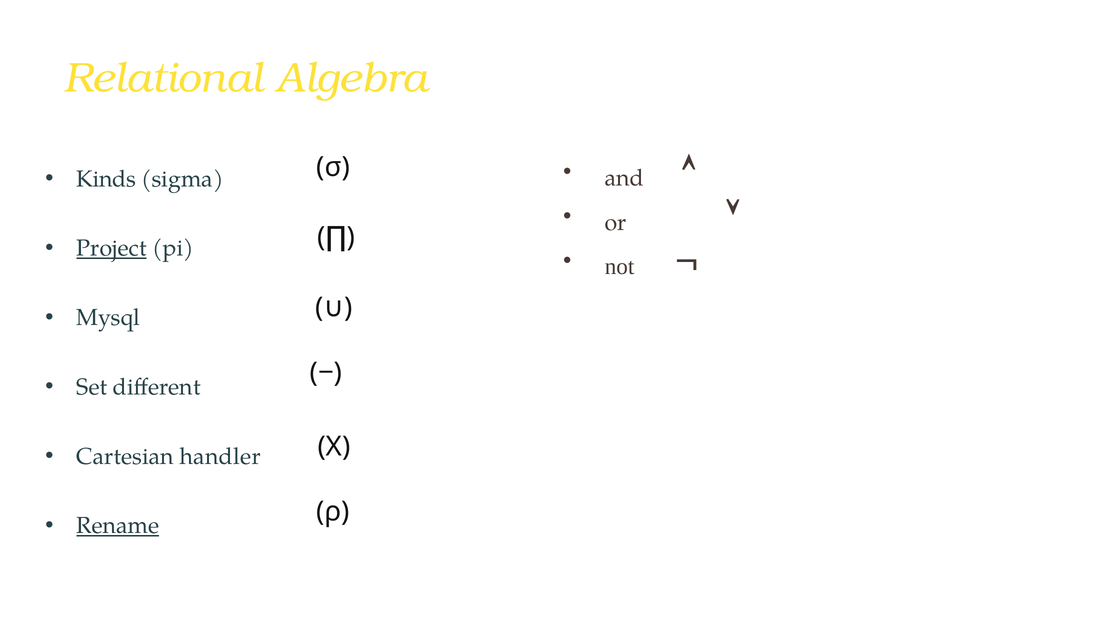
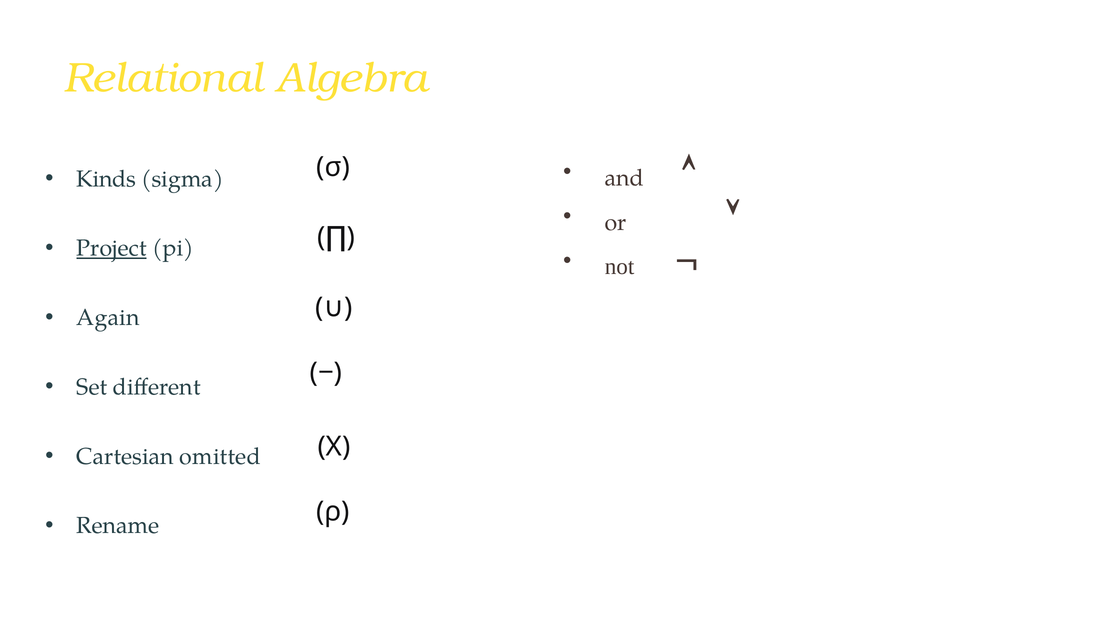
Mysql: Mysql -> Again (108, 318)
handler: handler -> omitted (220, 457)
Rename underline: present -> none (118, 526)
